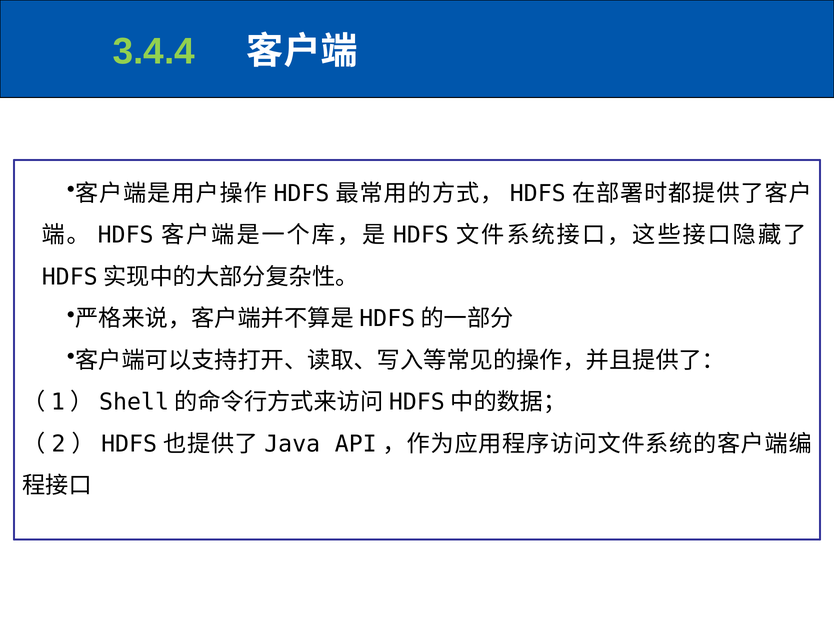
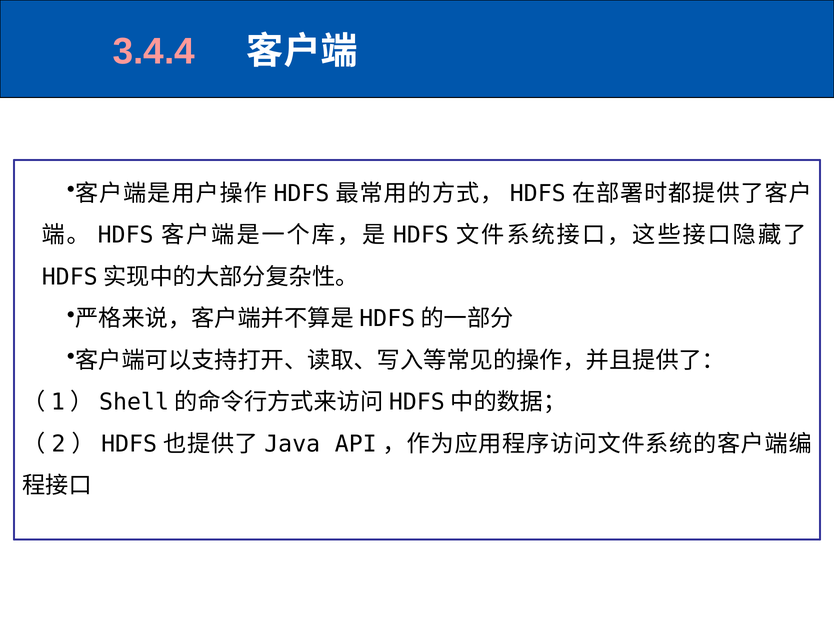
3.4.4 colour: light green -> pink (154, 51)
